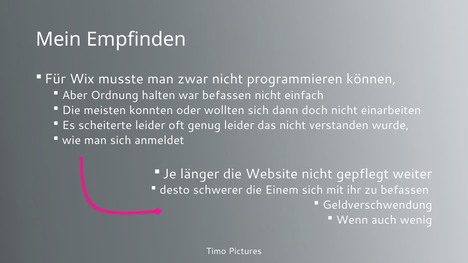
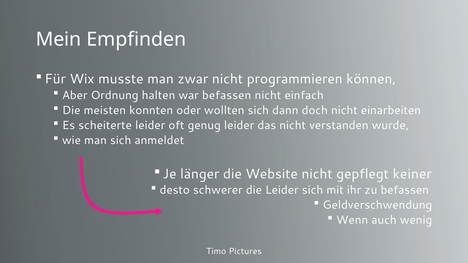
weiter: weiter -> keiner (412, 174)
die Einem: Einem -> Leider (282, 190)
